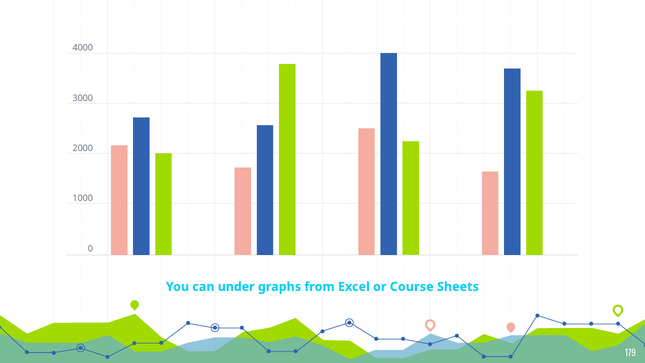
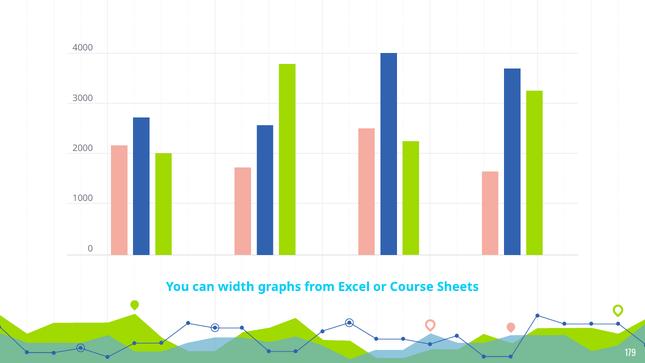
under: under -> width (236, 287)
